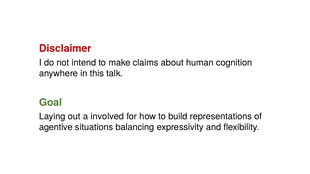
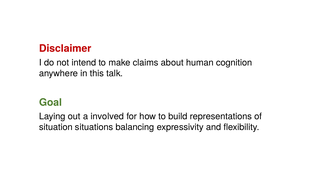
agentive: agentive -> situation (56, 128)
